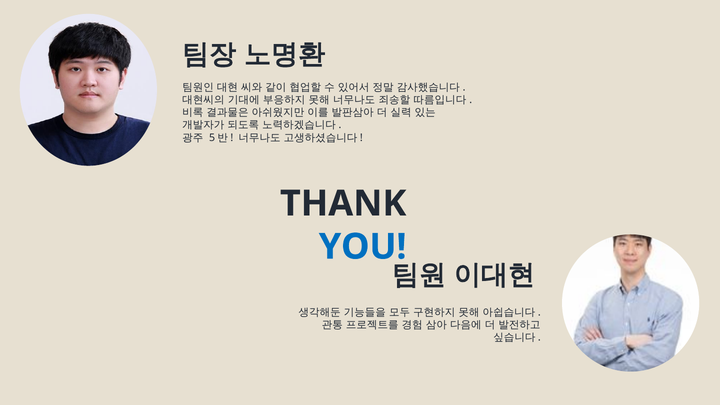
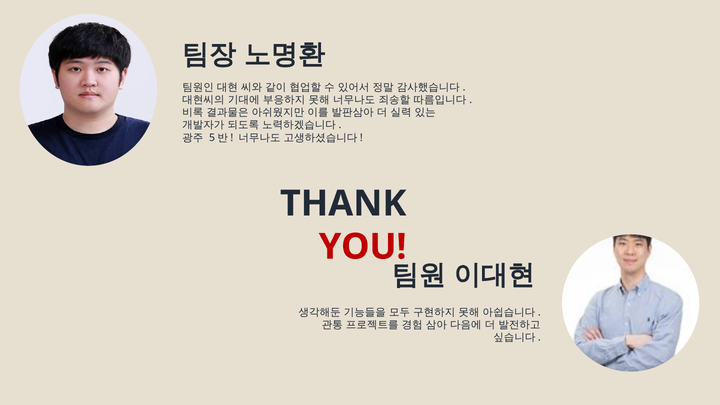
YOU colour: blue -> red (363, 247)
